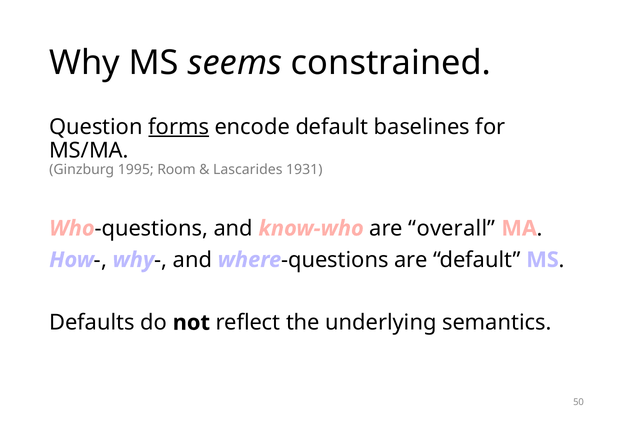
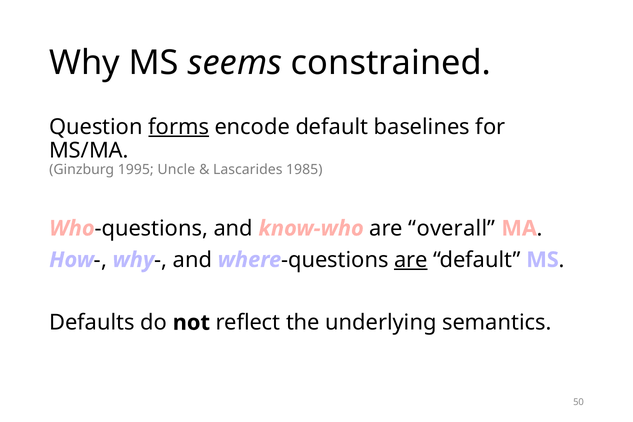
Room: Room -> Uncle (176, 170)
1931: 1931 -> 1985 (304, 170)
are underline: none -> present (411, 260)
